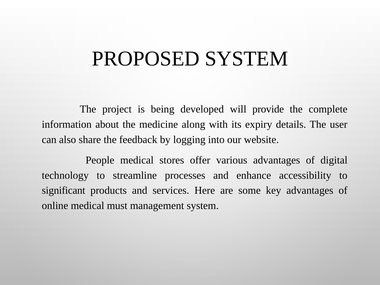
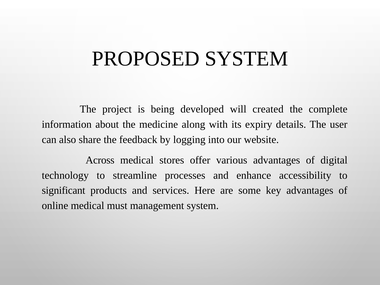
provide: provide -> created (268, 109)
People: People -> Across (100, 160)
